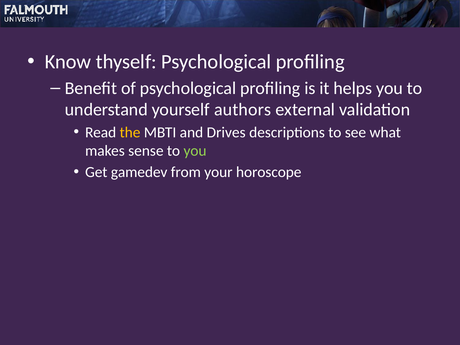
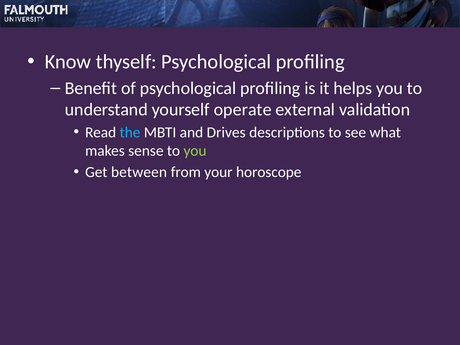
authors: authors -> operate (243, 110)
the colour: yellow -> light blue (130, 132)
gamedev: gamedev -> between (139, 172)
